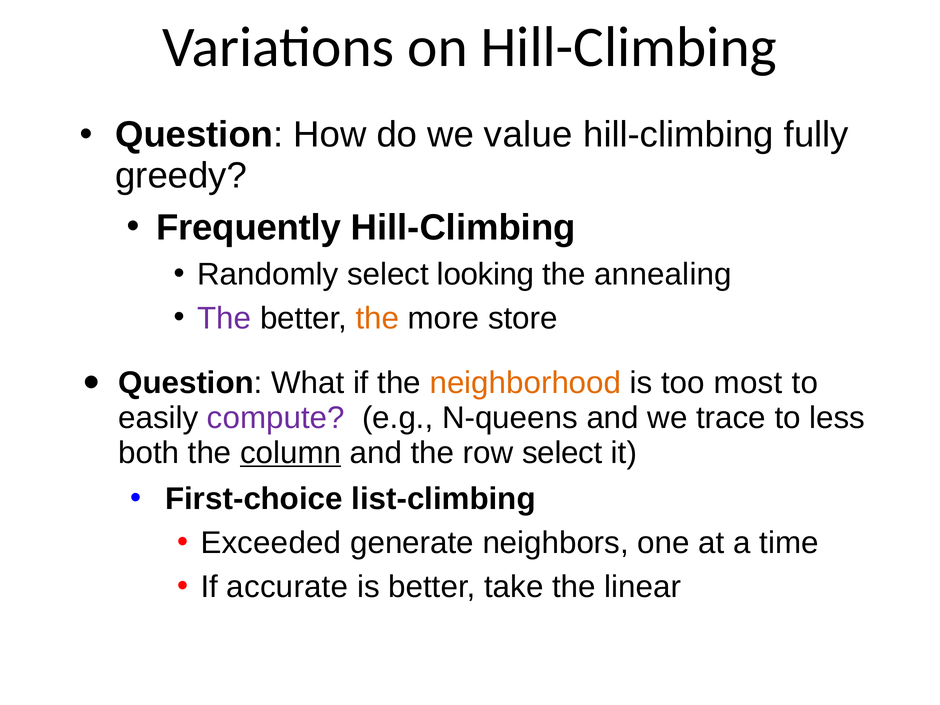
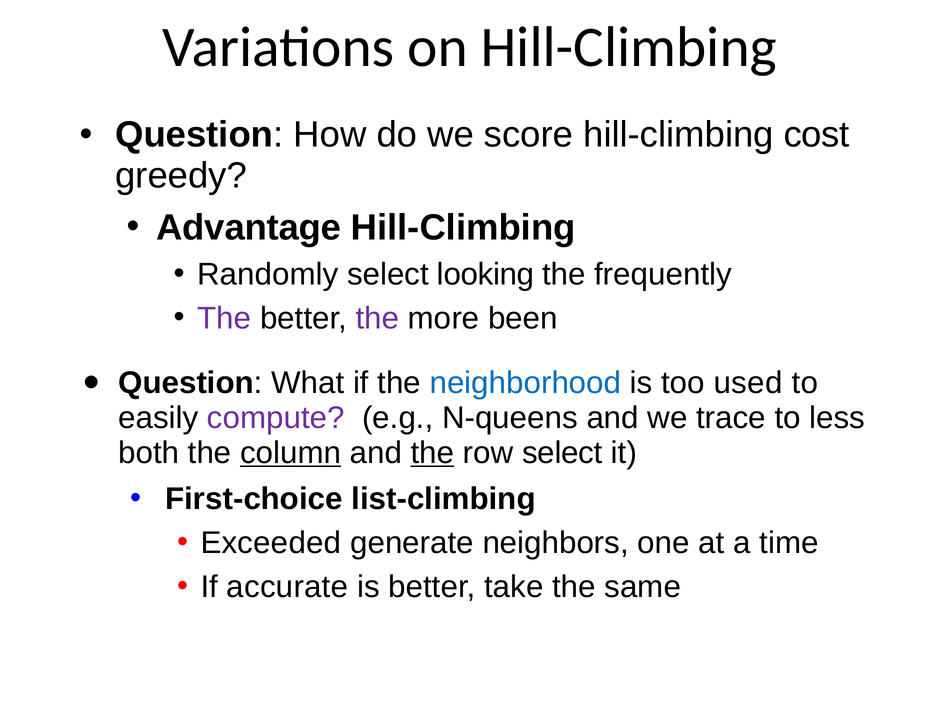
value: value -> score (529, 135)
fully: fully -> cost (817, 135)
Frequently: Frequently -> Advantage (249, 228)
annealing: annealing -> frequently (663, 274)
the colour: orange -> purple (377, 318)
store: store -> been (523, 318)
neighborhood colour: orange -> blue (525, 383)
most: most -> used (748, 383)
the underline: none -> present (432, 453)
linear: linear -> same (643, 587)
